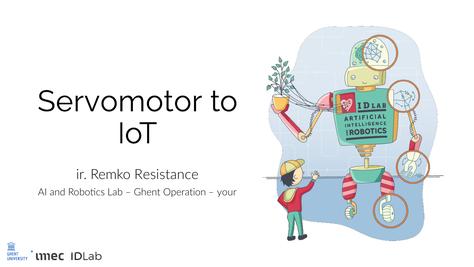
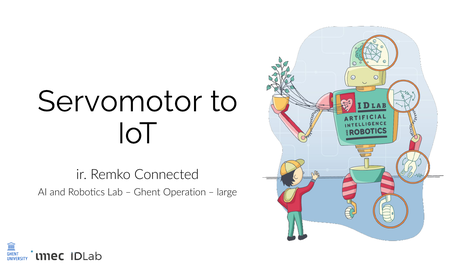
Resistance: Resistance -> Connected (167, 174)
your: your -> large (227, 192)
